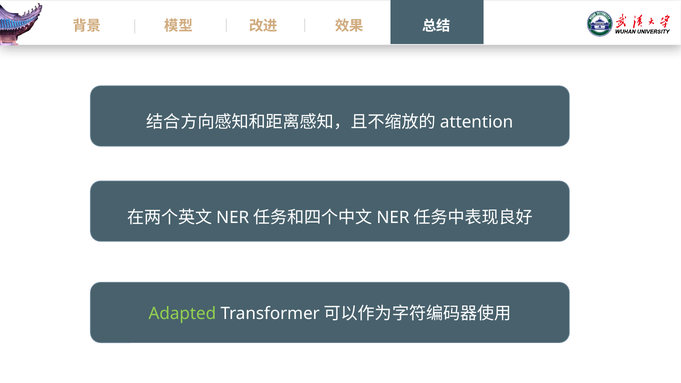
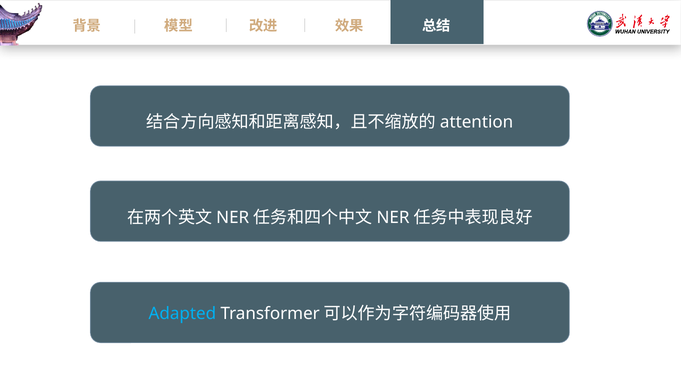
Adapted colour: light green -> light blue (182, 314)
